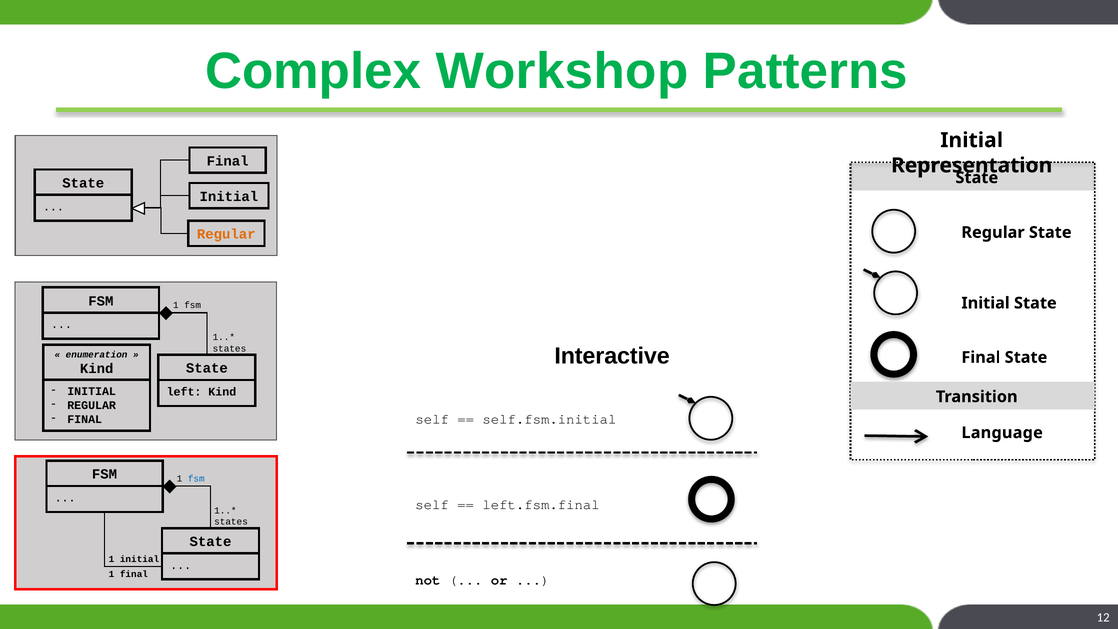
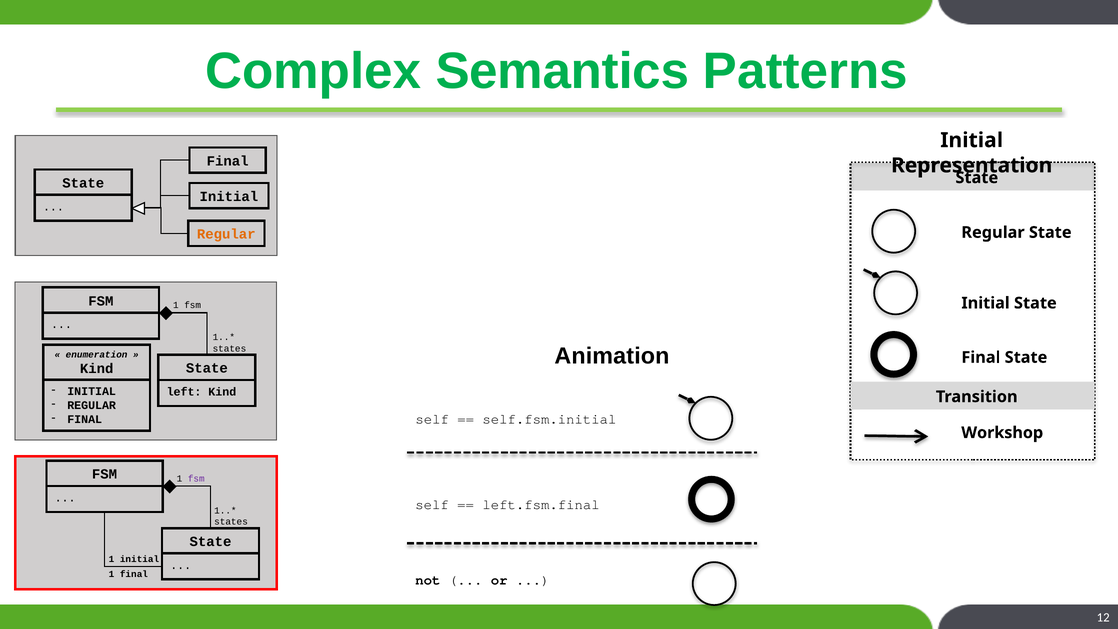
Workshop: Workshop -> Semantics (562, 71)
Interactive: Interactive -> Animation (612, 356)
Language: Language -> Workshop (1002, 433)
fsm colour: blue -> purple (196, 479)
